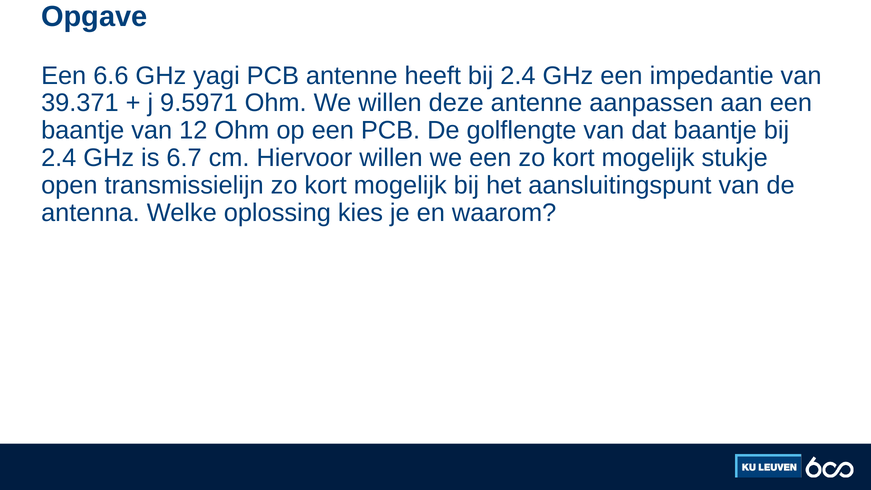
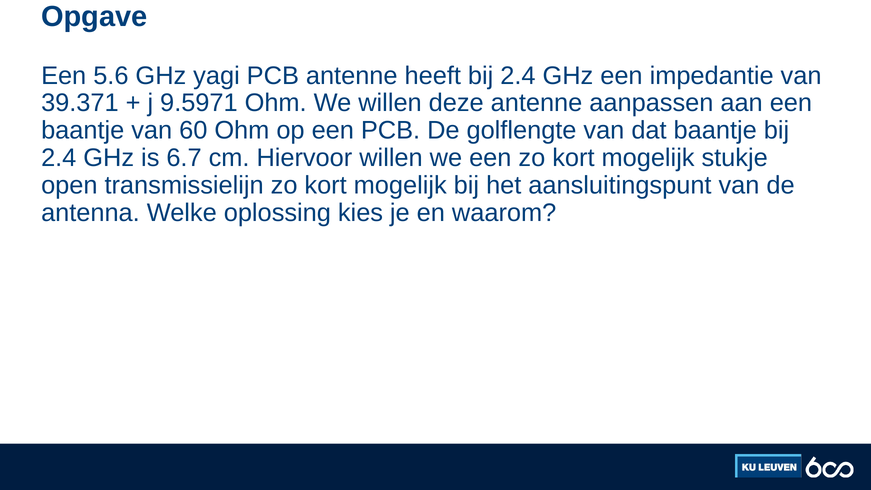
6.6: 6.6 -> 5.6 (111, 76)
12: 12 -> 60 (193, 131)
